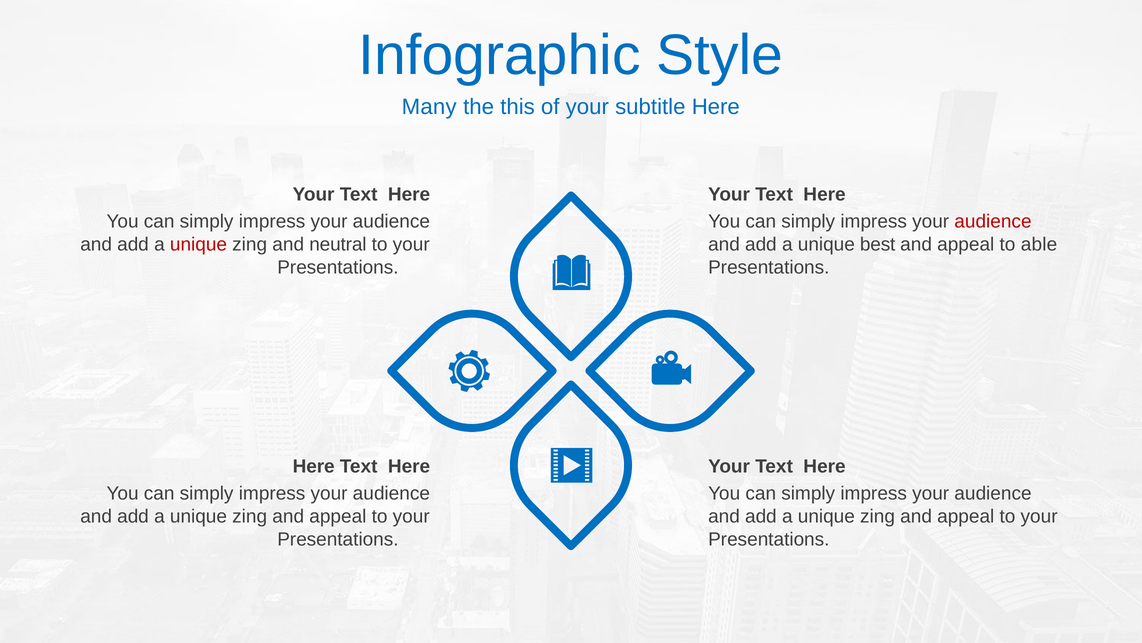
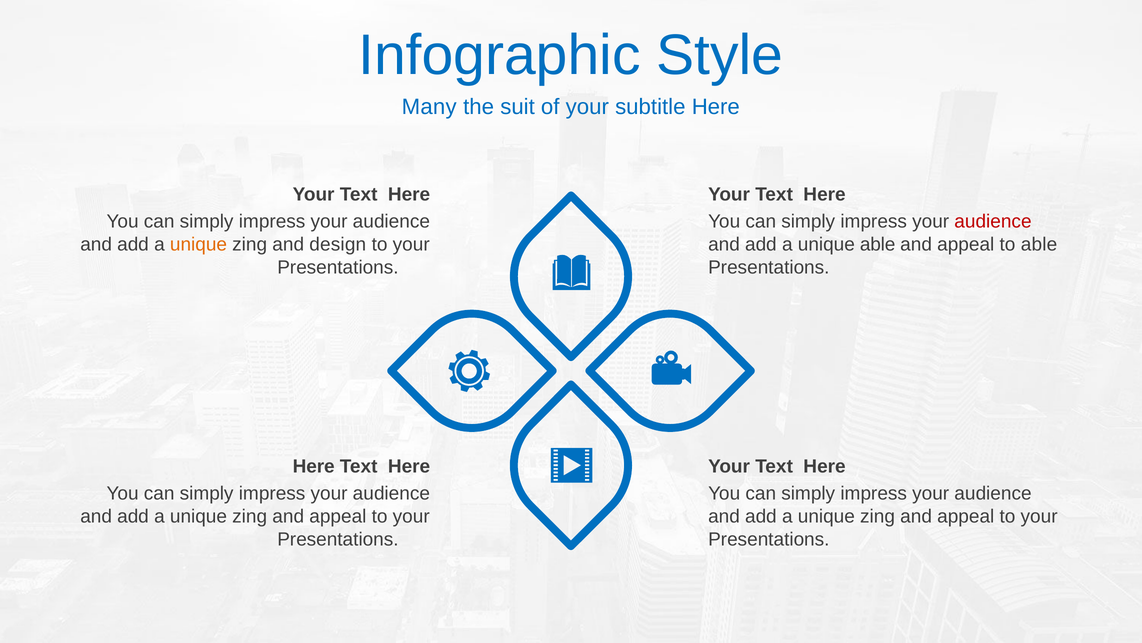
this: this -> suit (518, 107)
unique colour: red -> orange (198, 244)
neutral: neutral -> design (338, 244)
unique best: best -> able (878, 244)
